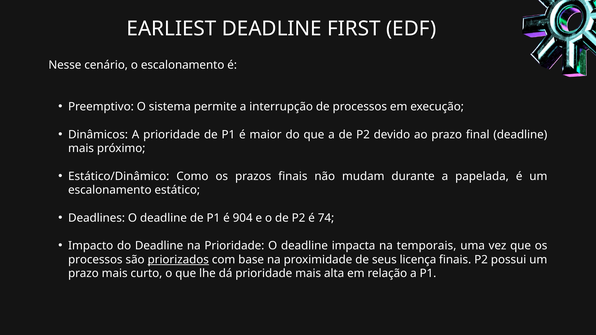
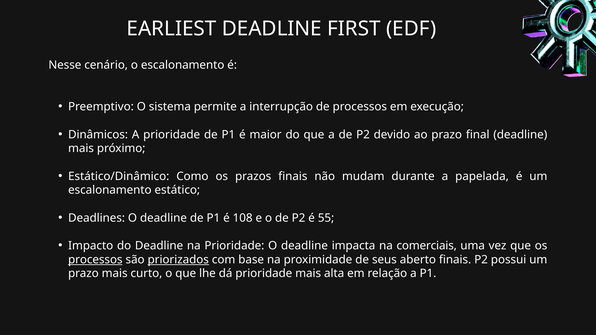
904: 904 -> 108 (243, 218)
74: 74 -> 55 (326, 218)
temporais: temporais -> comerciais (427, 246)
processos underline: none -> present (95, 260)
licença: licença -> aberto (418, 260)
